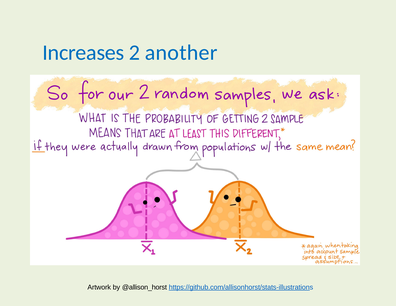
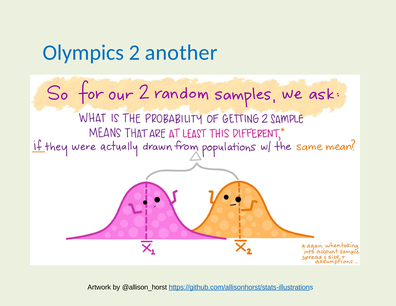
Increases: Increases -> Olympics (83, 53)
